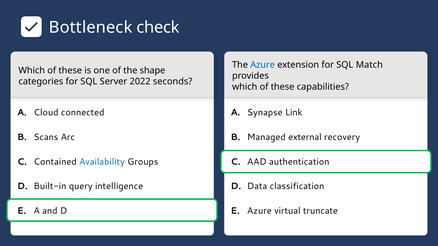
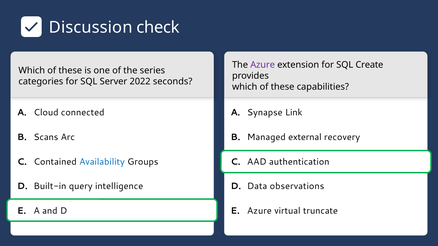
Bottleneck: Bottleneck -> Discussion (91, 27)
Azure colour: blue -> purple (263, 65)
Match: Match -> Create (369, 65)
shape: shape -> series (152, 71)
classification: classification -> observations (297, 187)
